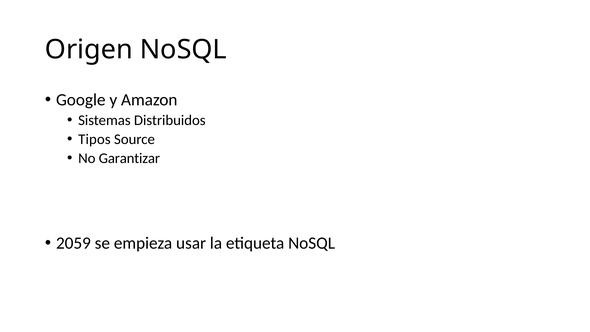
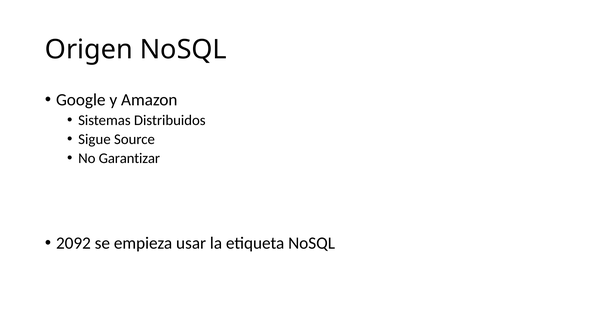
Tipos: Tipos -> Sigue (94, 139)
2059: 2059 -> 2092 (73, 243)
